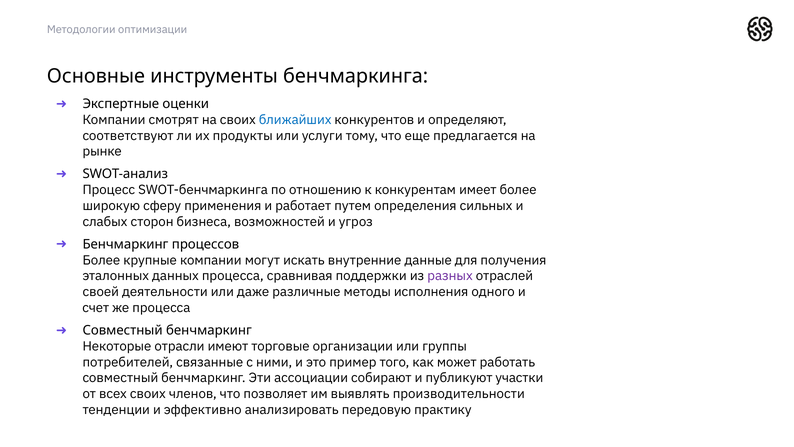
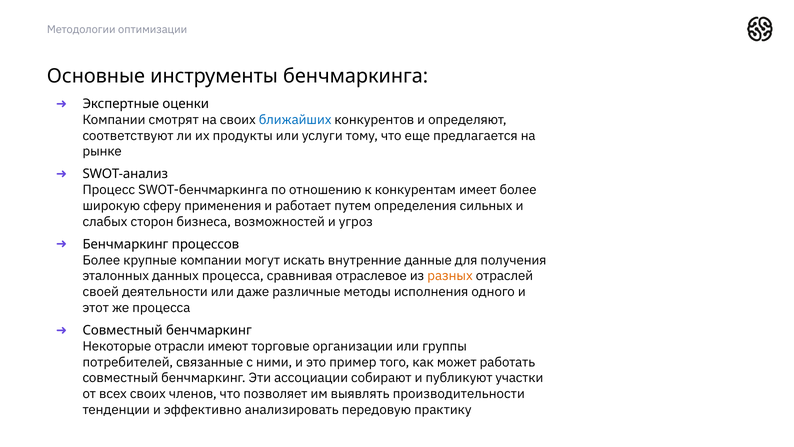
поддержки: поддержки -> отраслевое (371, 276)
разных colour: purple -> orange (450, 276)
счет: счет -> этот (96, 308)
